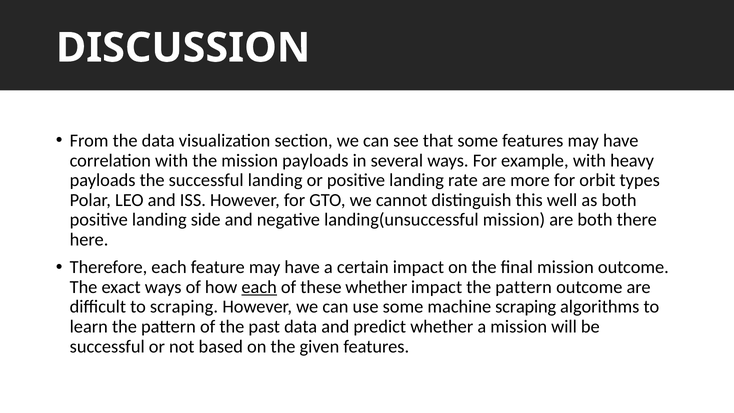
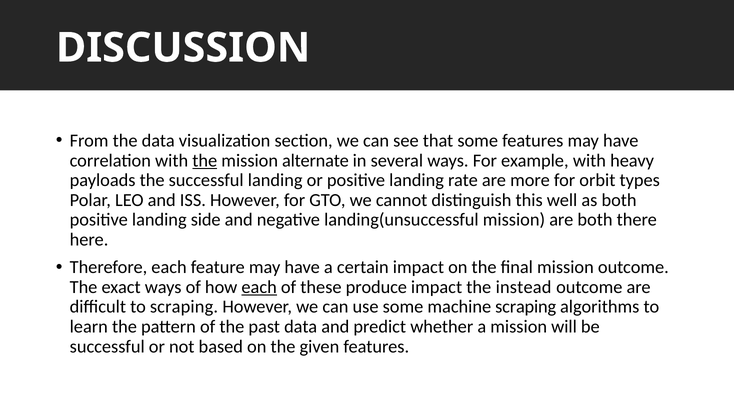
the underline: none -> present (205, 160)
mission payloads: payloads -> alternate (315, 160)
these whether: whether -> produce (376, 287)
impact the pattern: pattern -> instead (524, 287)
